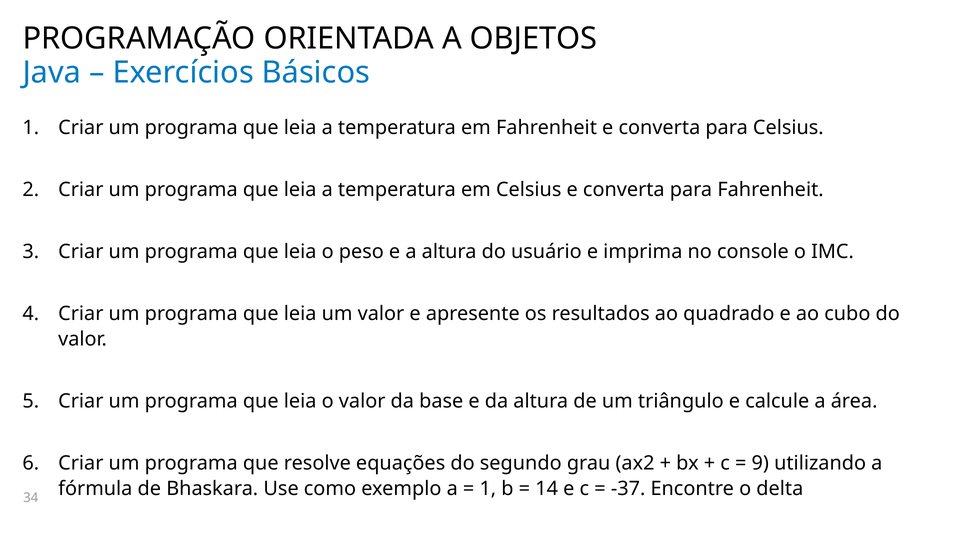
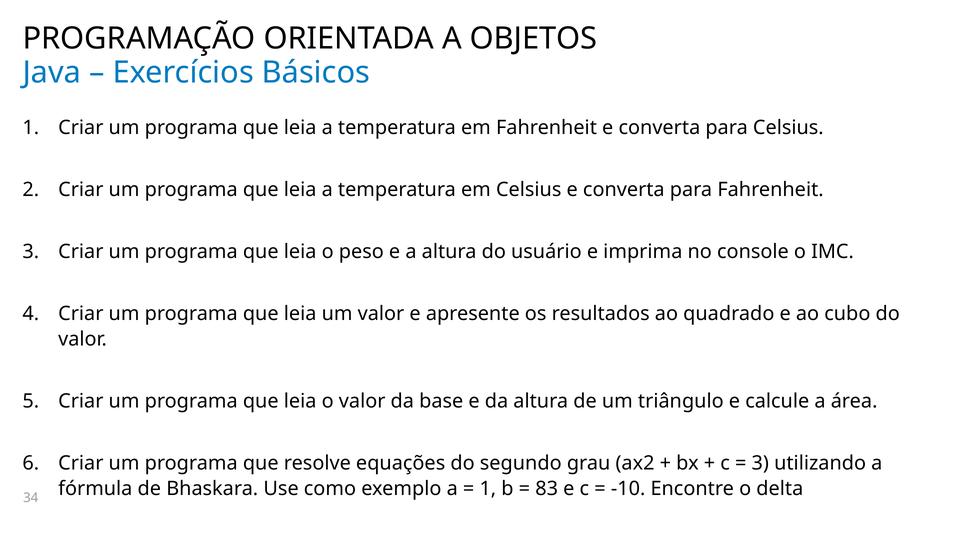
9: 9 -> 3 (760, 463)
14: 14 -> 83 (547, 489)
-37: -37 -> -10 (628, 489)
